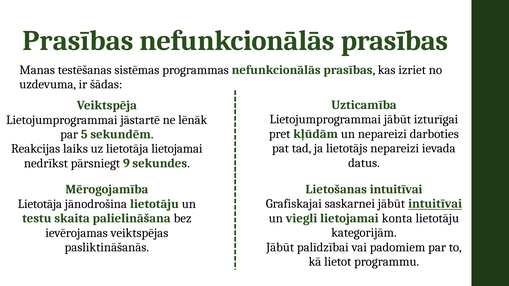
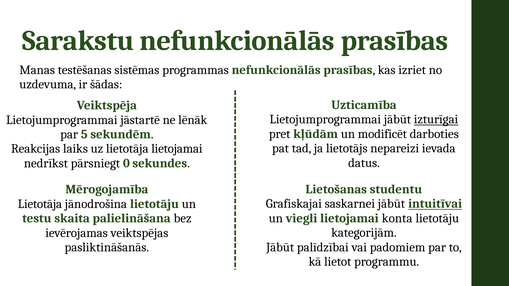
Prasības: Prasības -> Sarakstu (78, 41)
izturīgai underline: none -> present (436, 120)
un nepareizi: nepareizi -> modificēt (382, 134)
9: 9 -> 0 (126, 163)
Lietošanas intuitīvai: intuitīvai -> studentu (396, 189)
